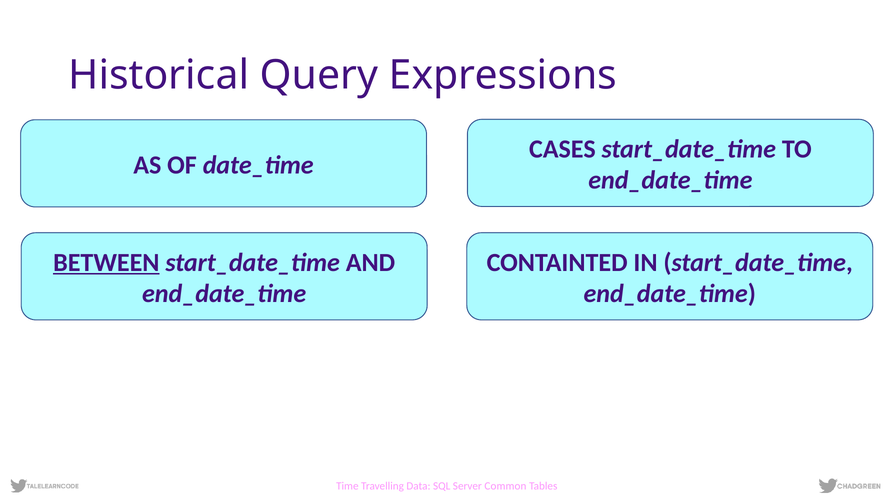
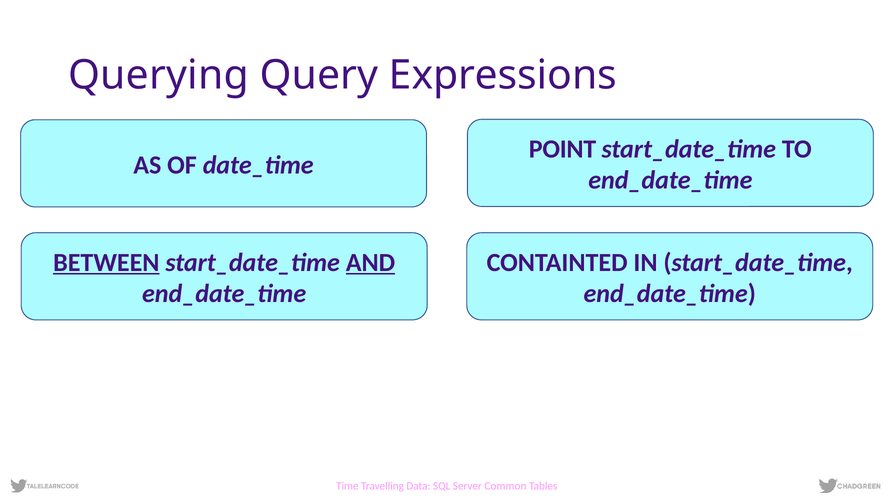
Historical: Historical -> Querying (159, 75)
CASES: CASES -> POINT (563, 149)
AND underline: none -> present (370, 262)
